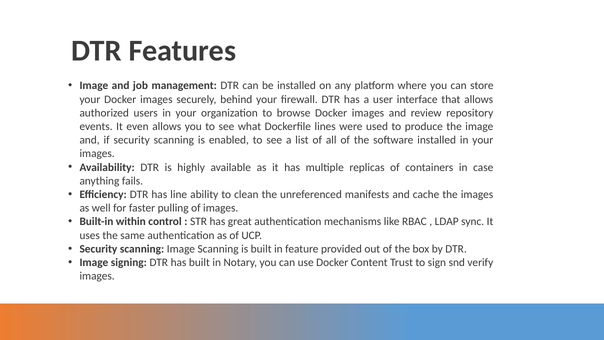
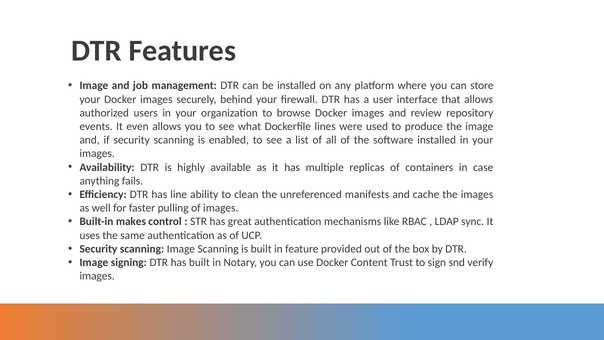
within: within -> makes (131, 222)
